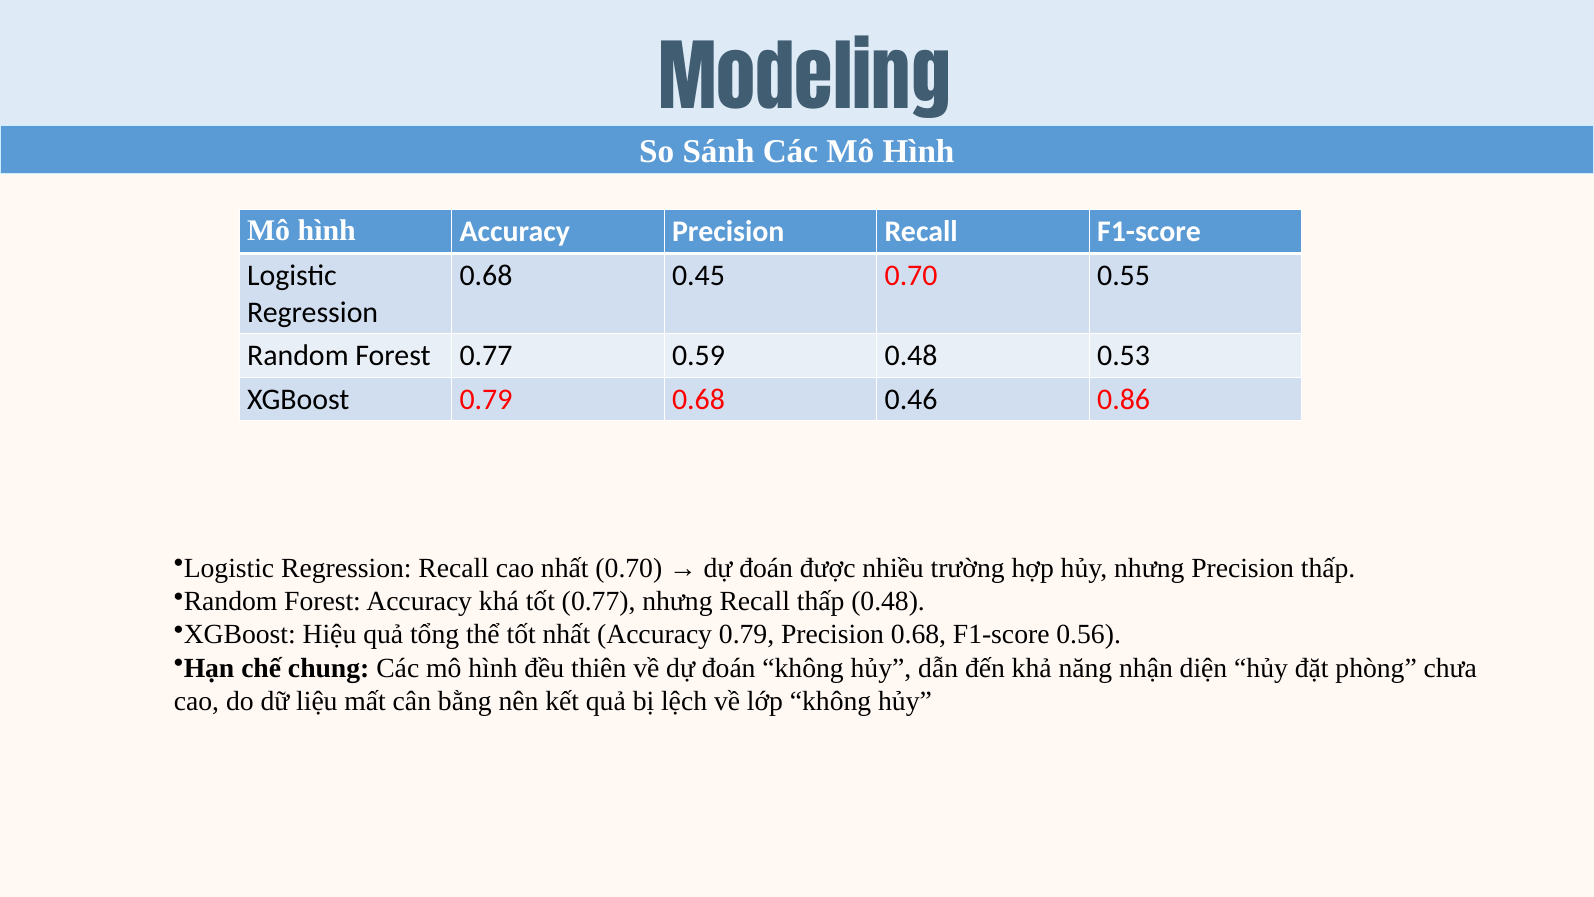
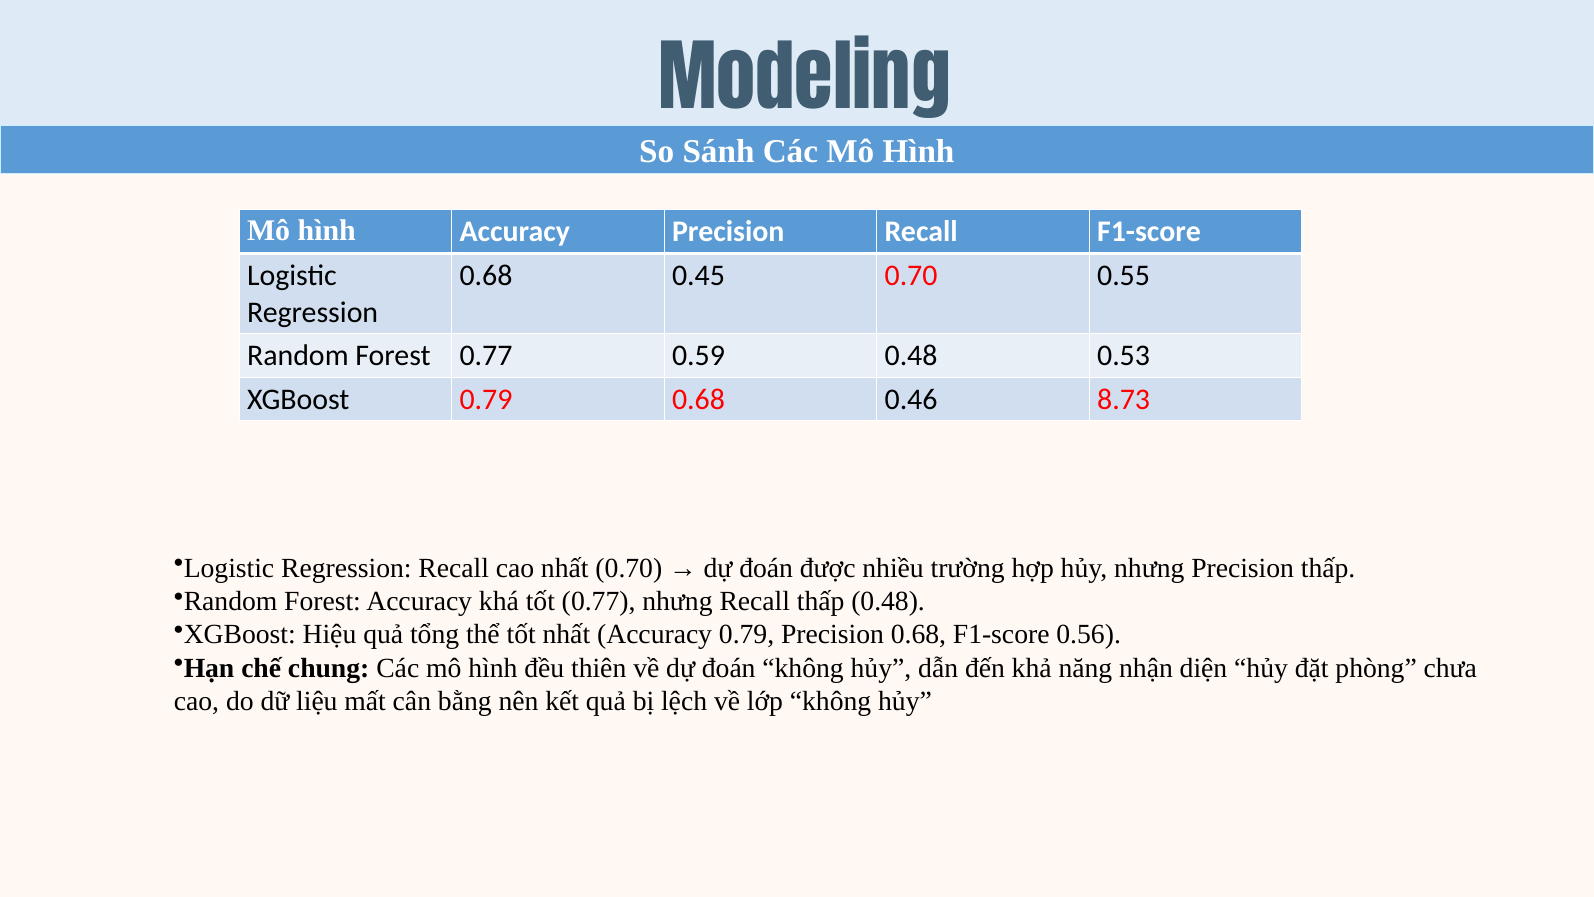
0.86: 0.86 -> 8.73 (1124, 399)
